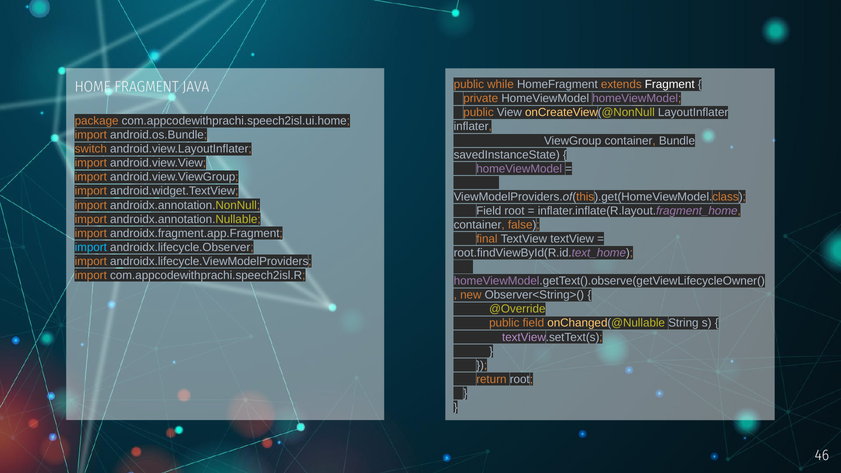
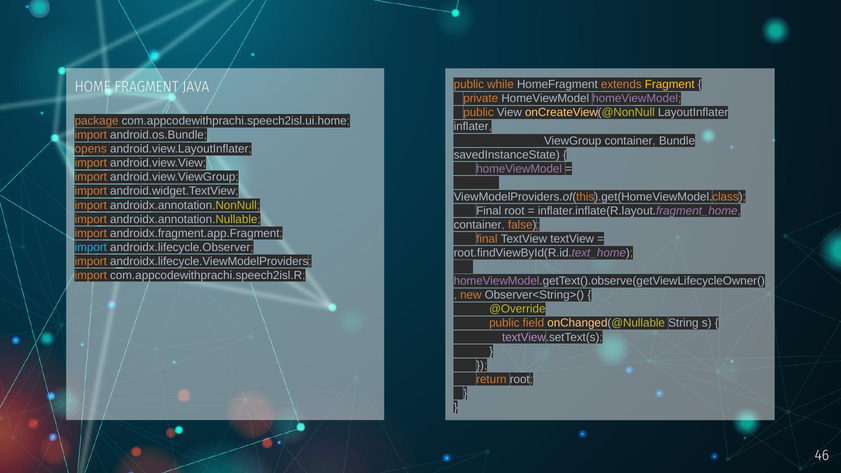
Fragment colour: white -> yellow (670, 85)
switch: switch -> opens (91, 149)
Field: Field -> Final (489, 211)
